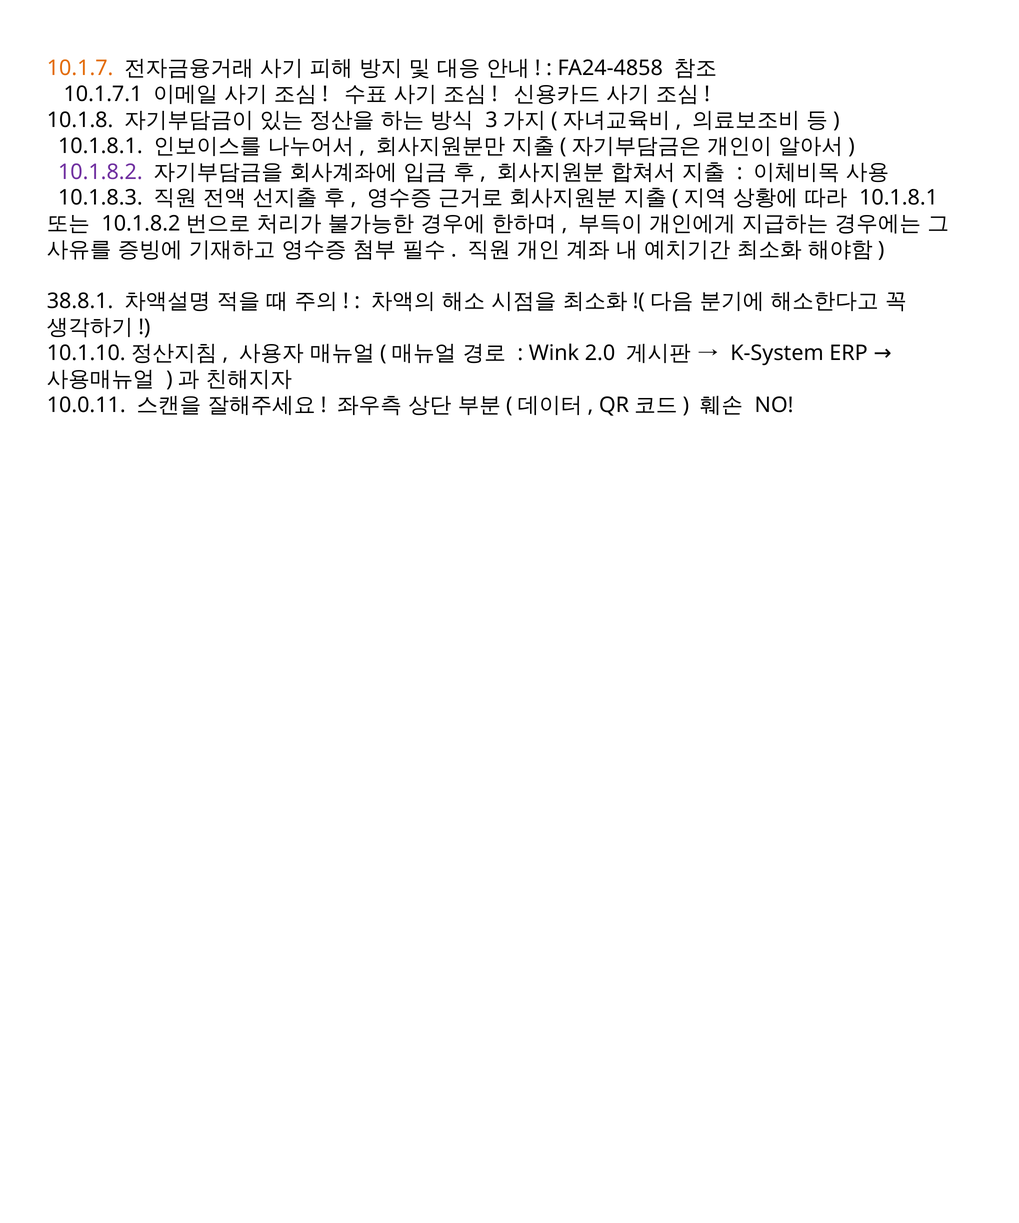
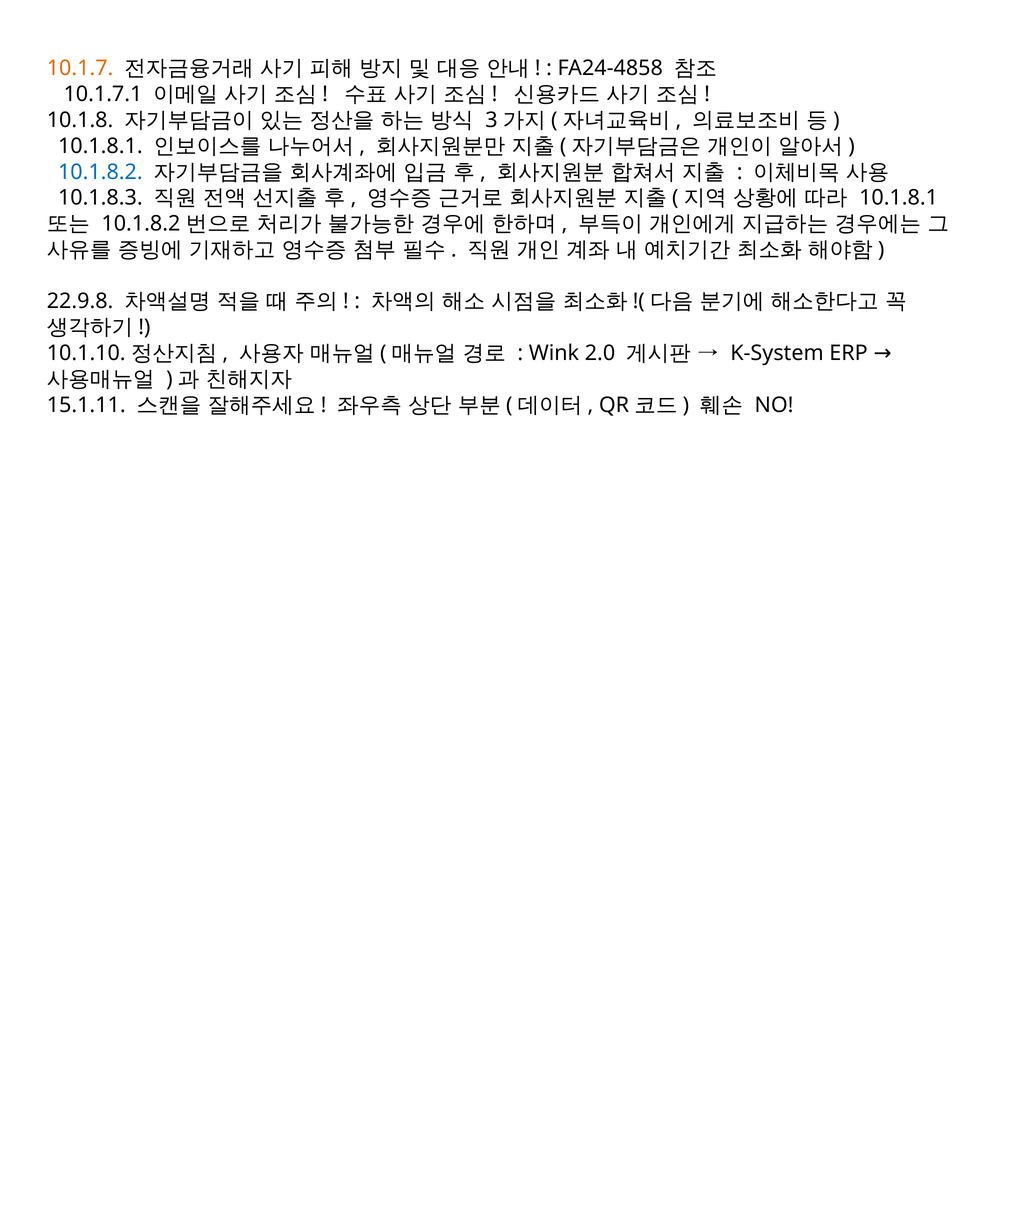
10.1.8.2 colour: purple -> blue (100, 172)
38.8.1: 38.8.1 -> 22.9.8 (80, 301)
10.0.11: 10.0.11 -> 15.1.11 (86, 405)
